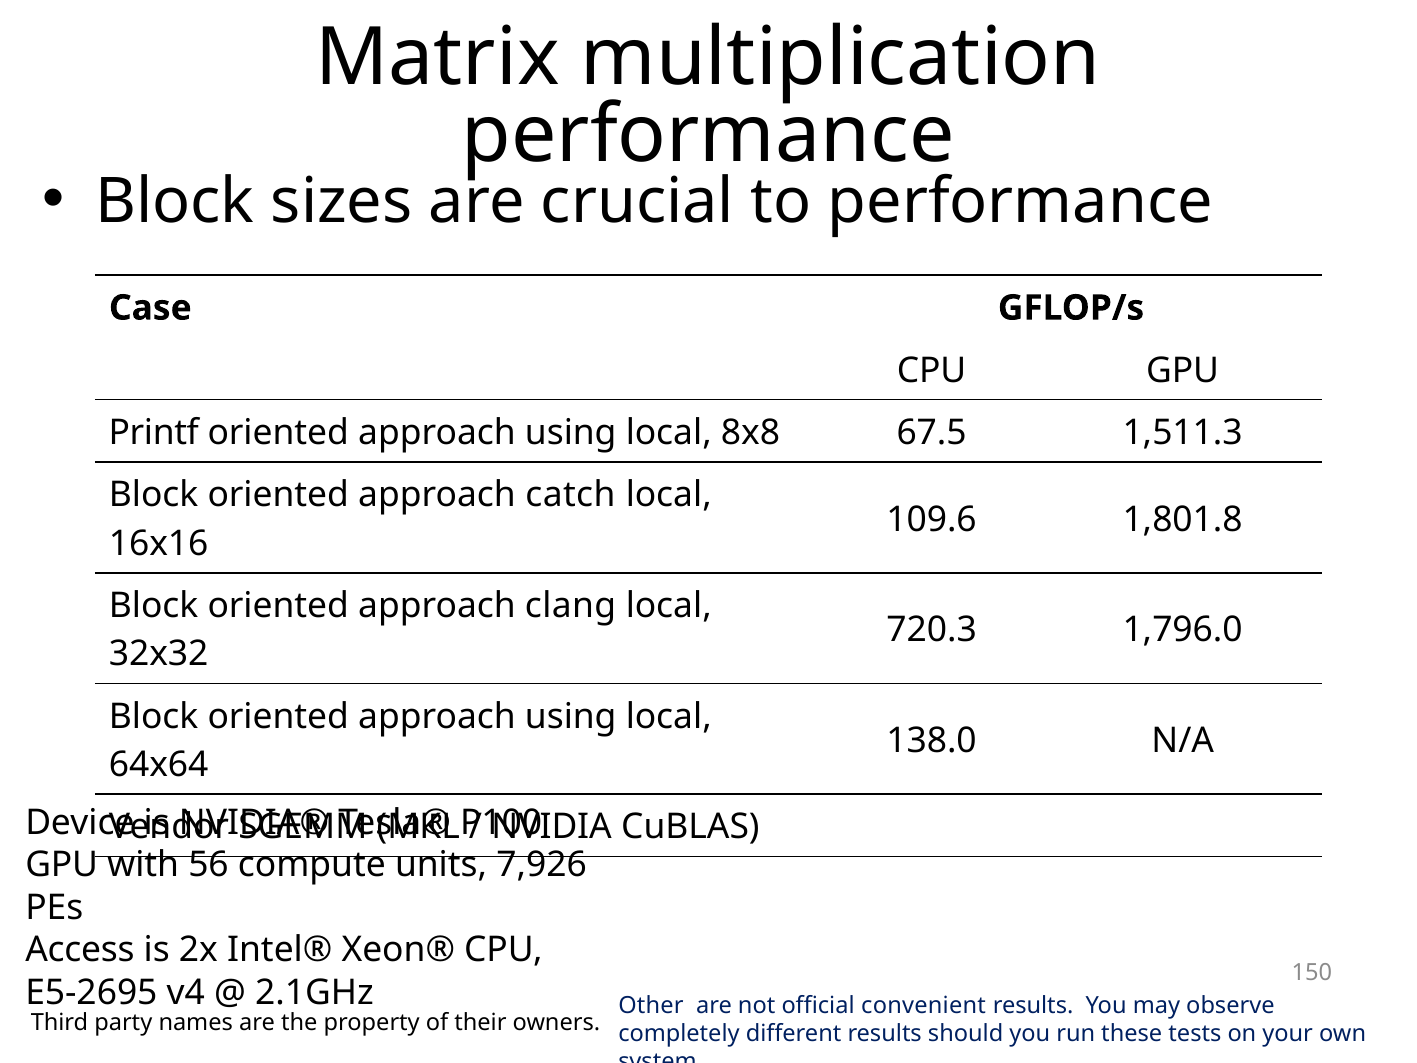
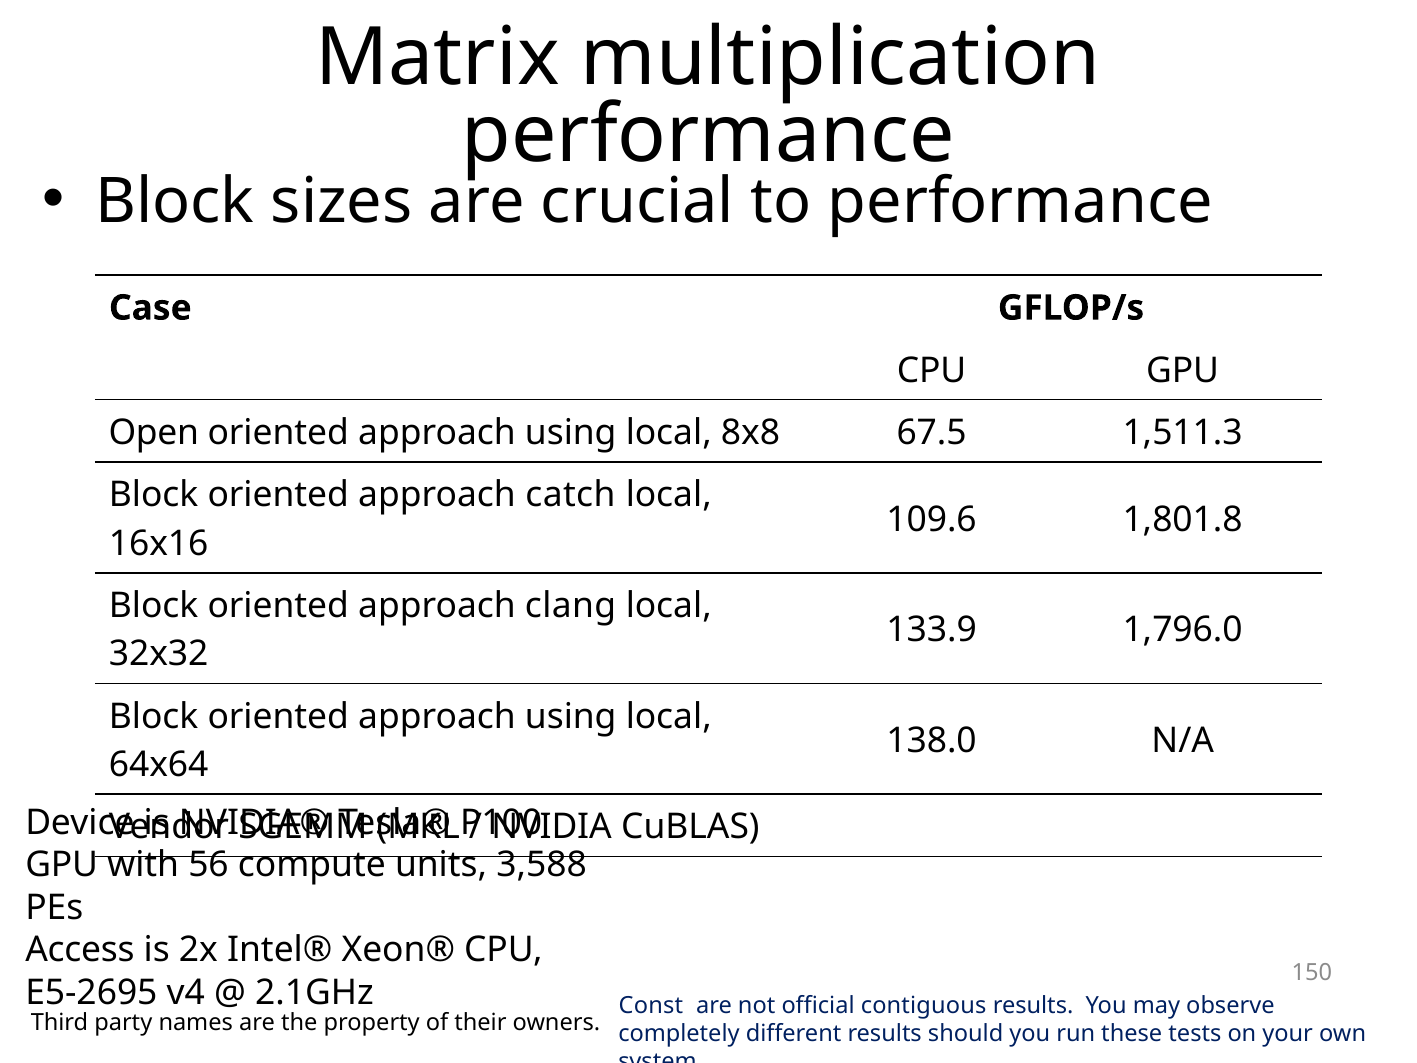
Printf: Printf -> Open (154, 433)
720.3: 720.3 -> 133.9 (932, 630)
7,926: 7,926 -> 3,588 (542, 865)
Other: Other -> Const (651, 1005)
convenient: convenient -> contiguous (924, 1005)
